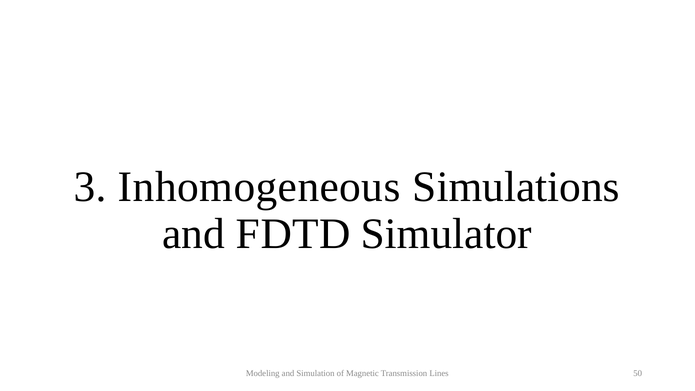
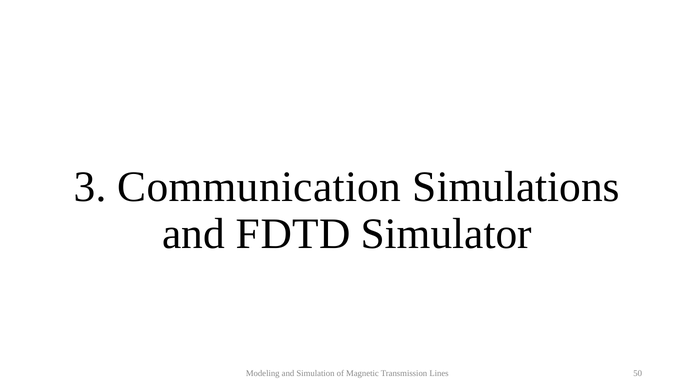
Inhomogeneous: Inhomogeneous -> Communication (259, 187)
